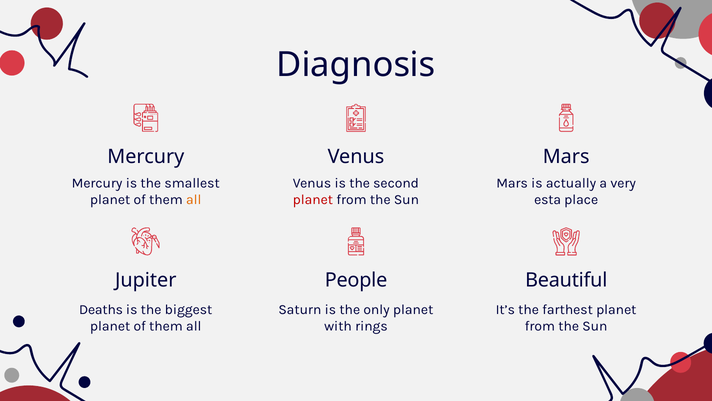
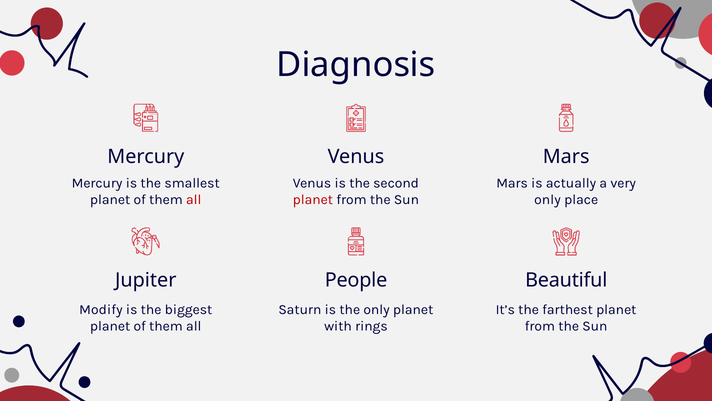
all colour: orange -> red (194, 199)
esta: esta -> only (547, 199)
Deaths: Deaths -> Modify (101, 309)
